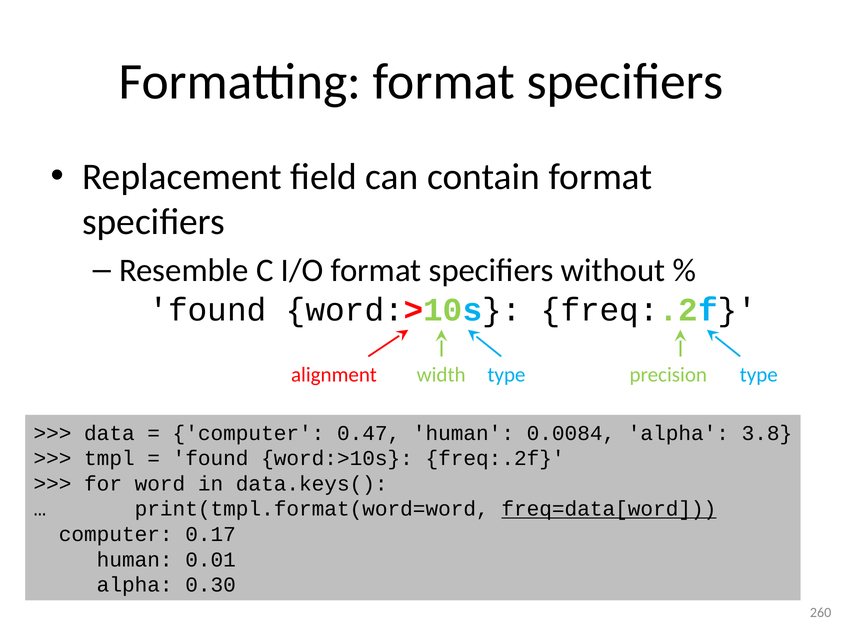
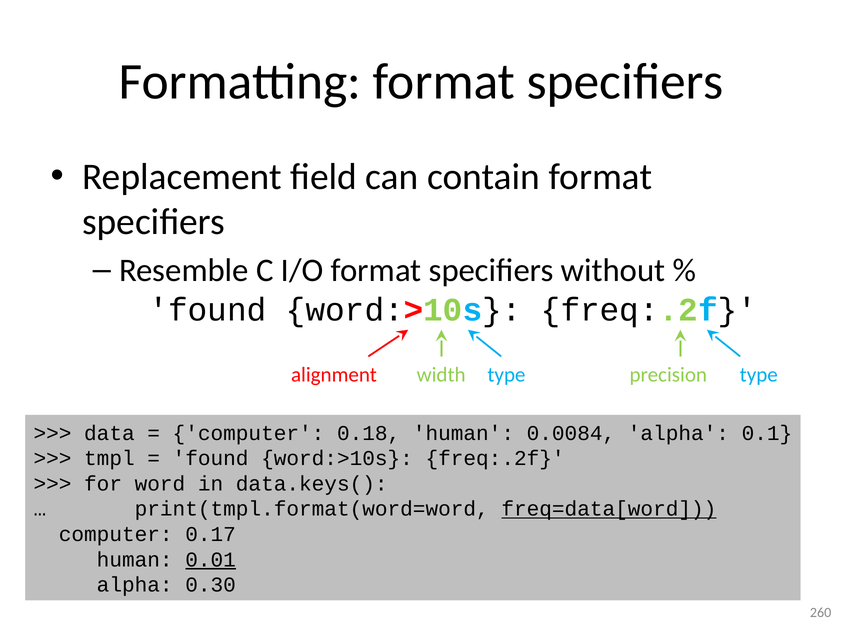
0.47: 0.47 -> 0.18 (369, 433)
3.8: 3.8 -> 0.1 (767, 433)
0.01 underline: none -> present (211, 559)
